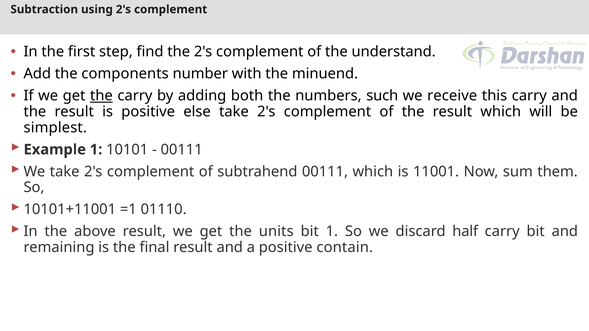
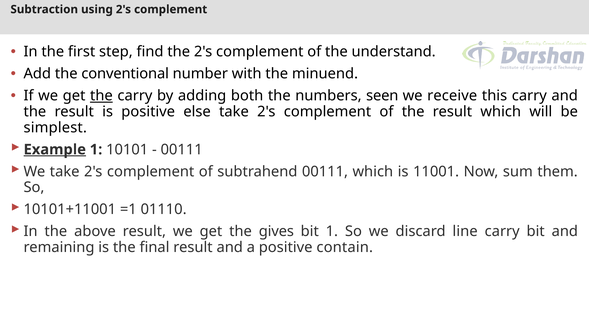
components: components -> conventional (125, 74)
such: such -> seen (382, 96)
Example underline: none -> present (55, 150)
units: units -> gives (276, 232)
half: half -> line (465, 232)
